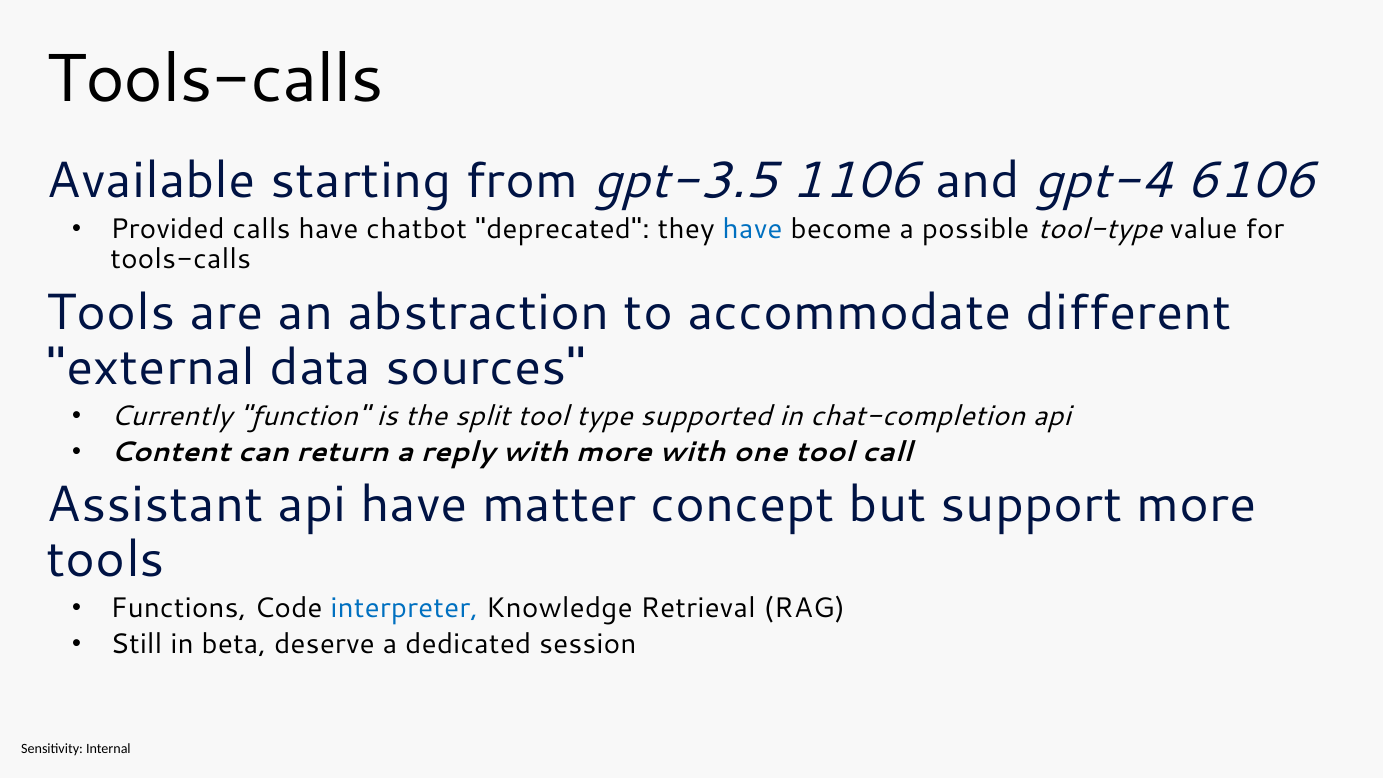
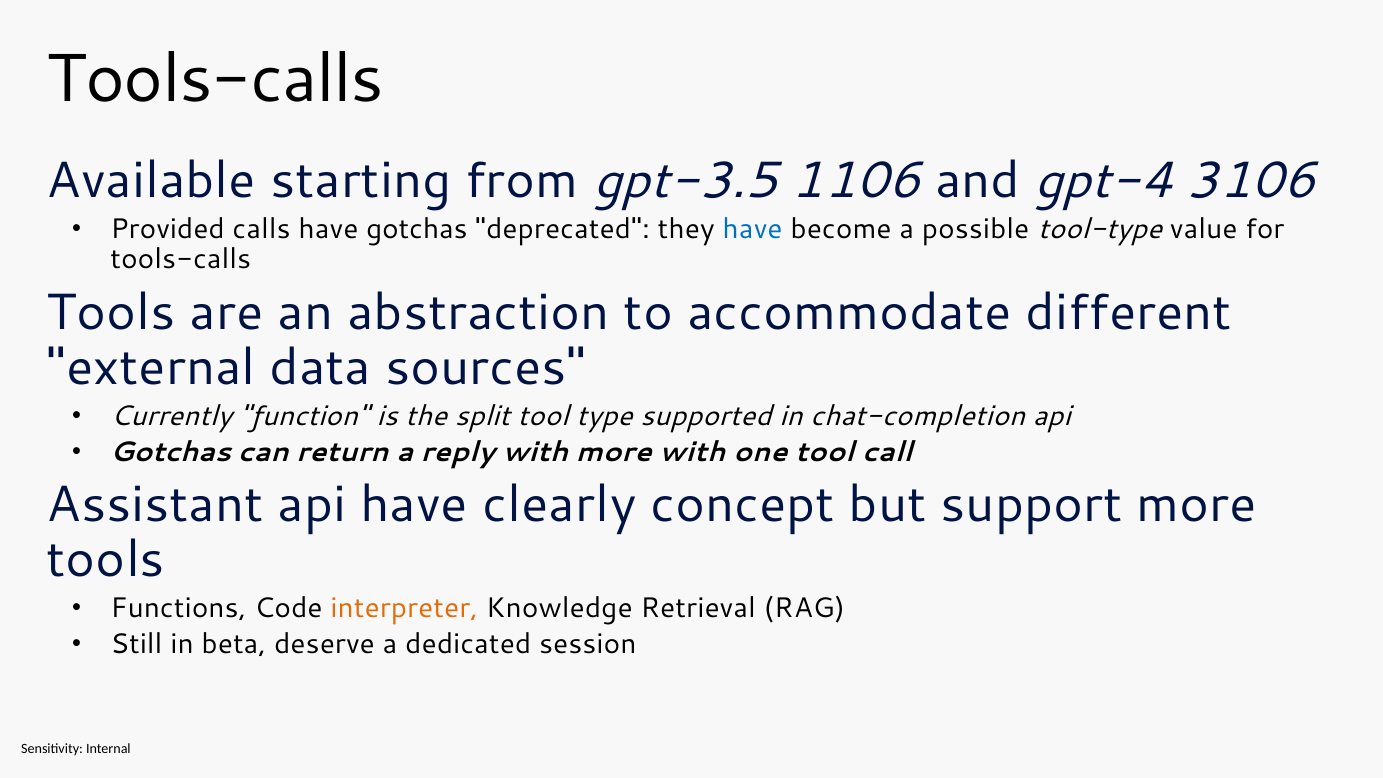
6106: 6106 -> 3106 (1251, 180)
have chatbot: chatbot -> gotchas (417, 229)
Content: Content -> Gotchas (170, 452)
matter: matter -> clearly (559, 505)
interpreter colour: blue -> orange (404, 608)
